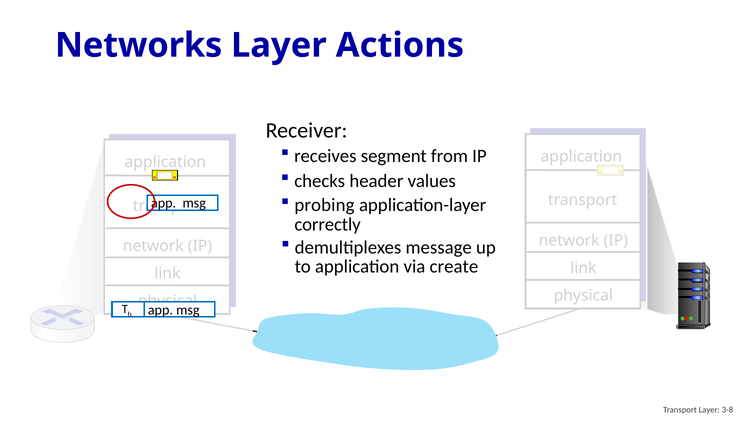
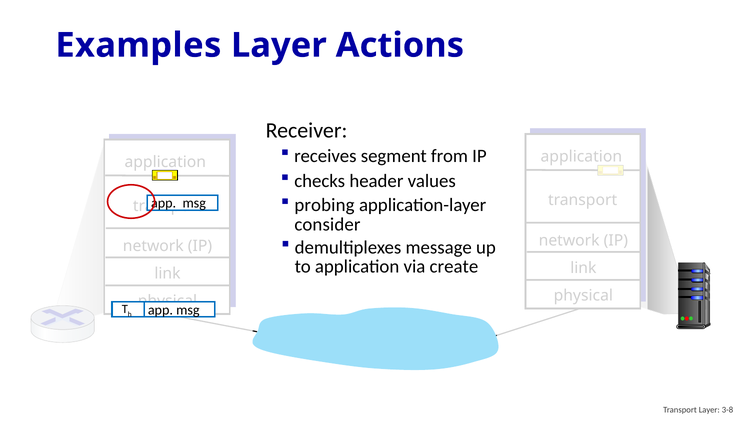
Networks: Networks -> Examples (138, 45)
correctly: correctly -> consider (327, 224)
